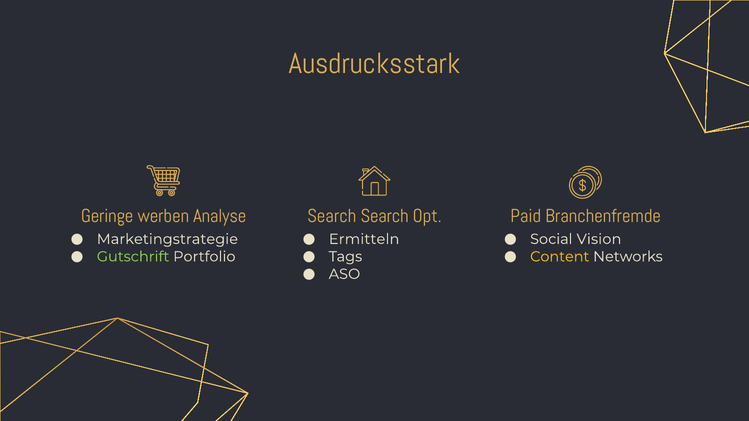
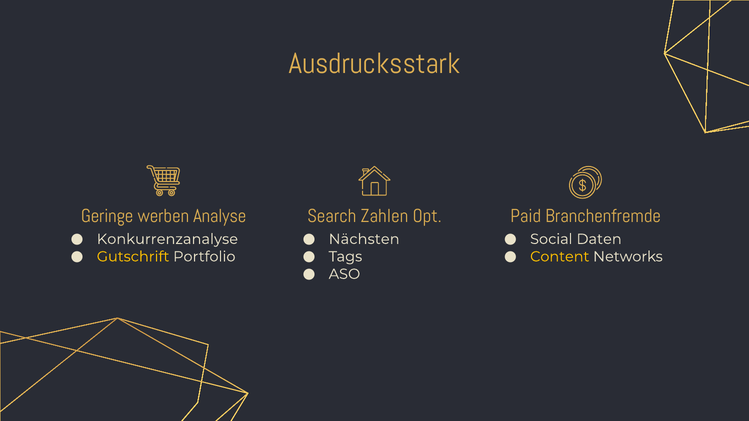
Search Search: Search -> Zahlen (384, 216)
Marketingstrategie: Marketingstrategie -> Konkurrenzanalyse (167, 239)
Ermitteln: Ermitteln -> Nächsten (364, 239)
Vision: Vision -> Daten (599, 239)
Gutschrift colour: light green -> yellow (133, 257)
